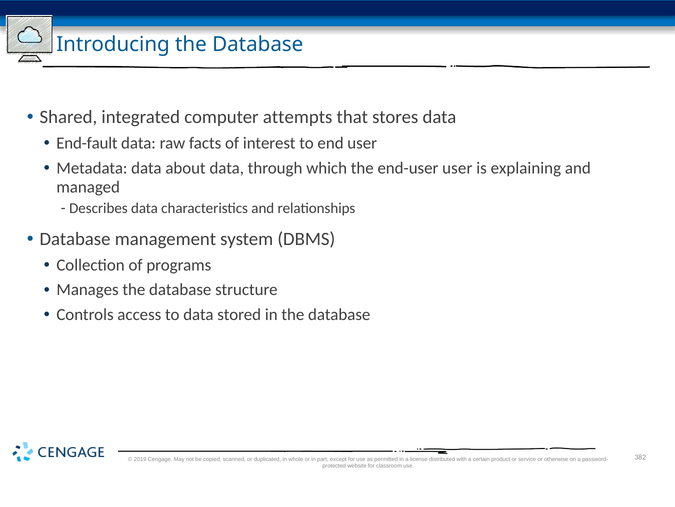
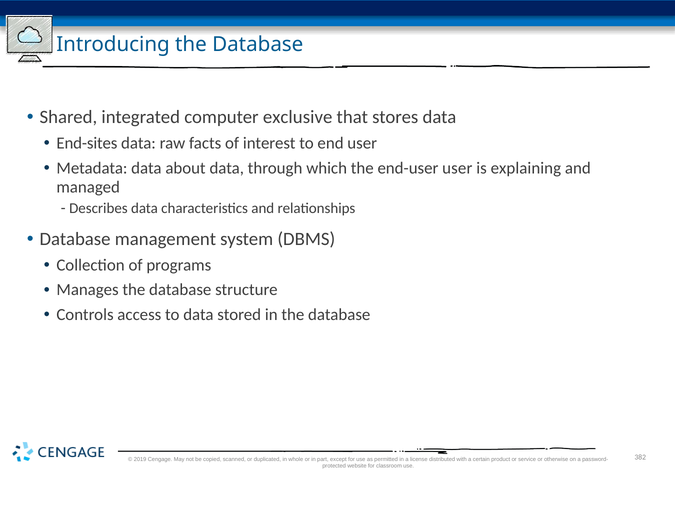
attempts: attempts -> exclusive (298, 117)
End-fault: End-fault -> End-sites (87, 143)
